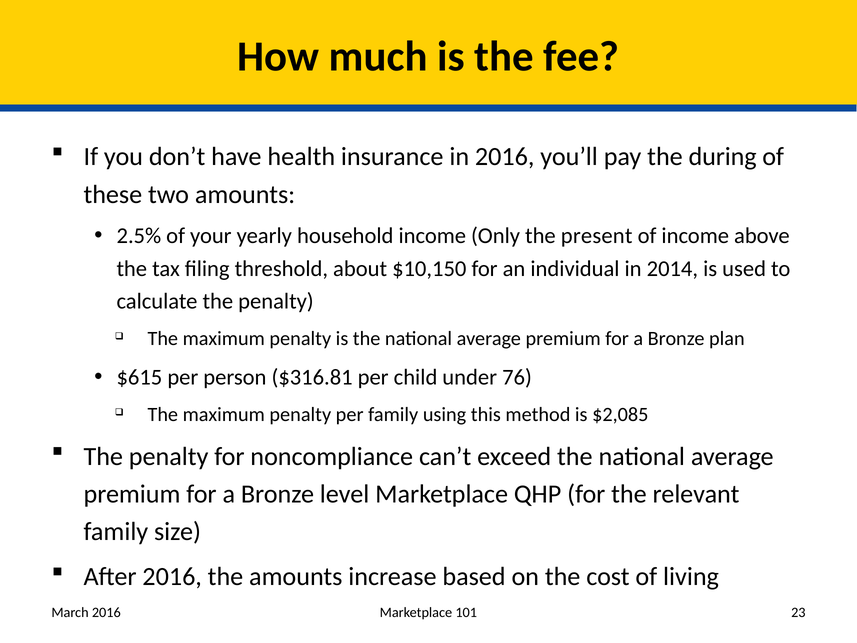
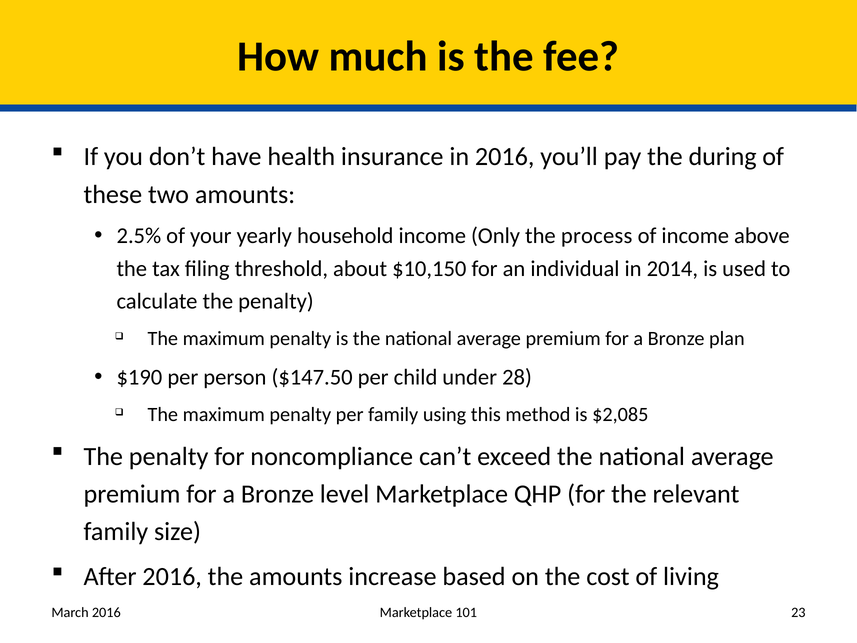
present: present -> process (597, 236)
$615: $615 -> $190 (139, 377)
$316.81: $316.81 -> $147.50 (312, 377)
76: 76 -> 28 (517, 377)
